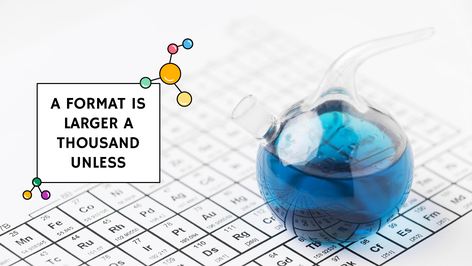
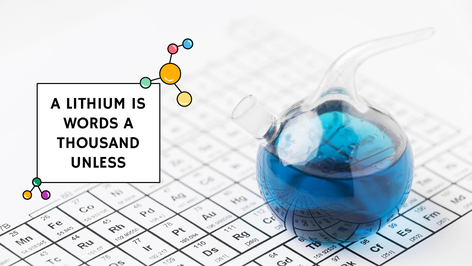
FORMAT: FORMAT -> LITHIUM (96, 103)
LARGER: LARGER -> WORDS (91, 123)
